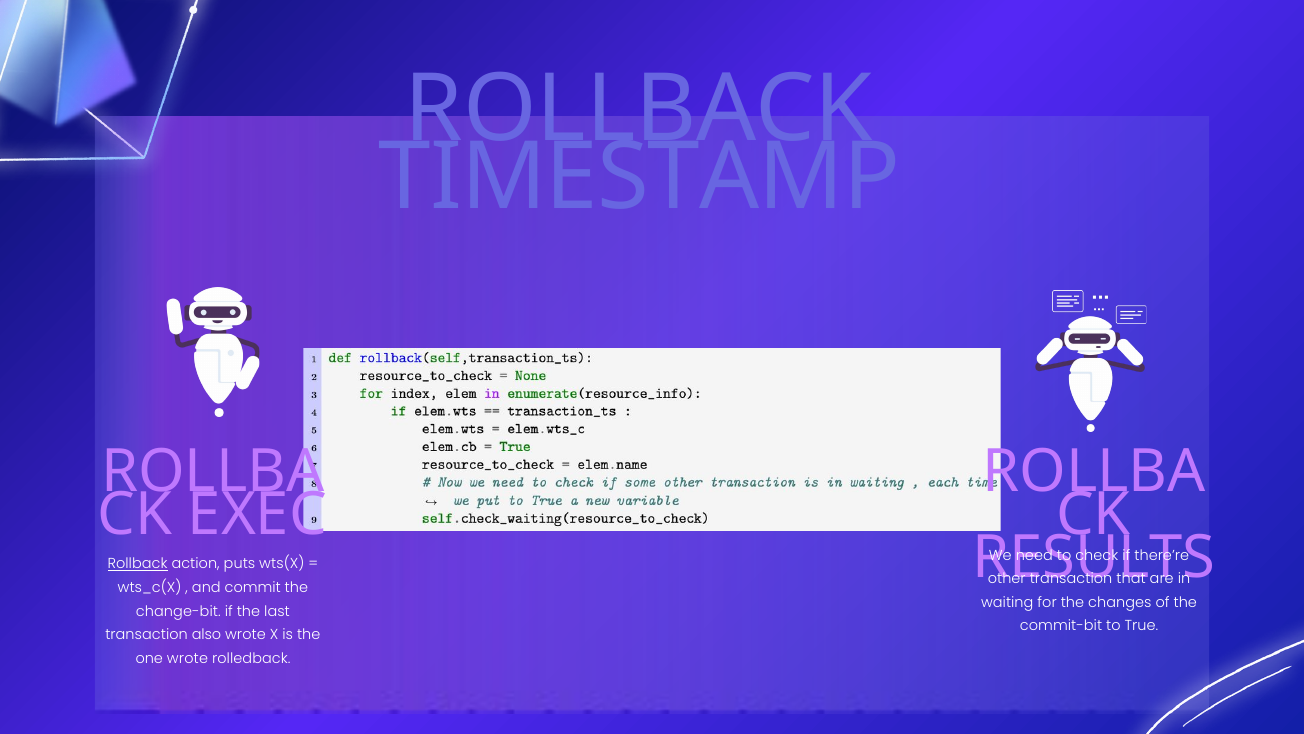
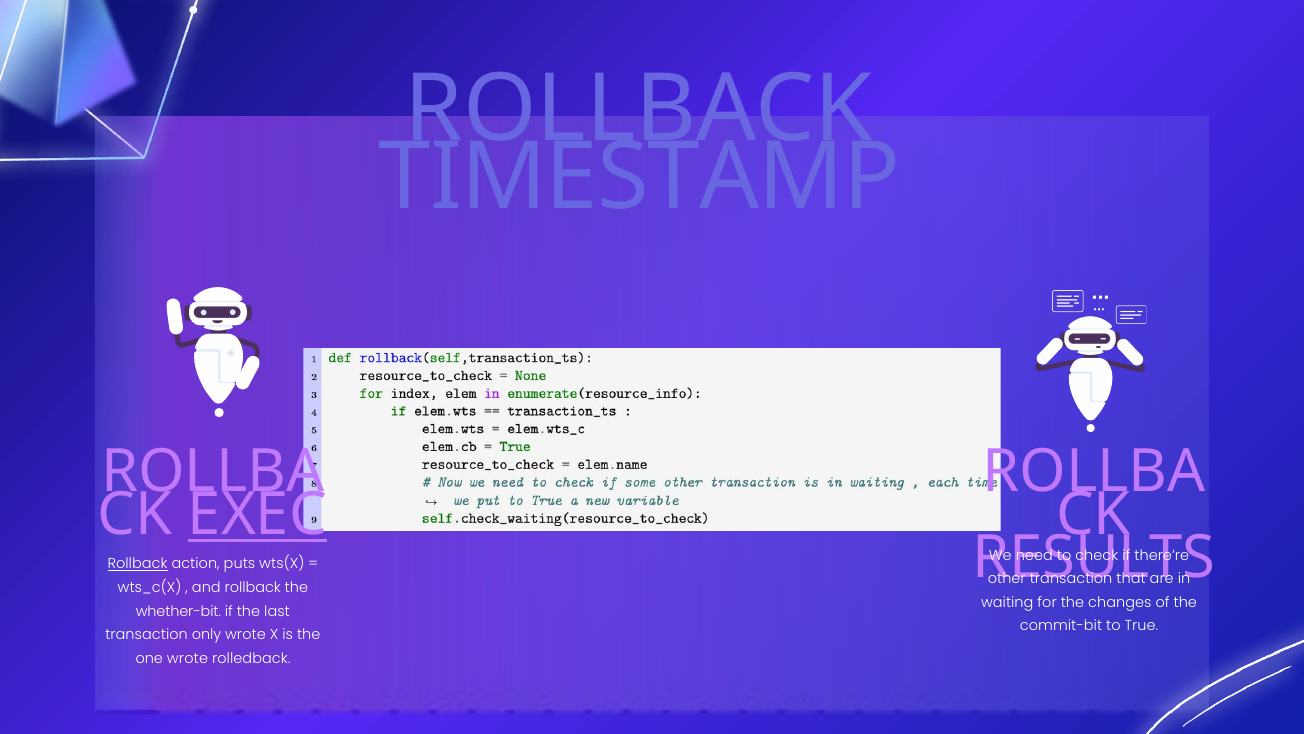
EXEC underline: none -> present (257, 515)
and commit: commit -> rollback (253, 587)
change-bit: change-bit -> whether-bit (178, 611)
also: also -> only (207, 634)
